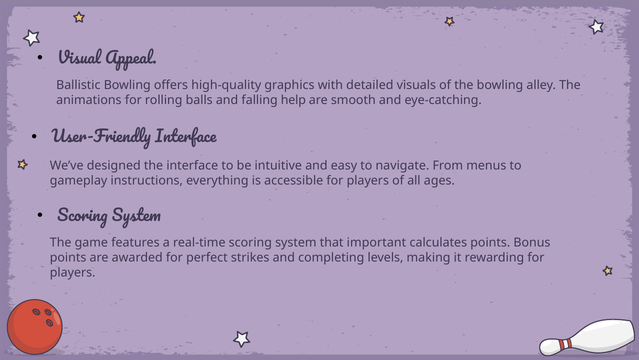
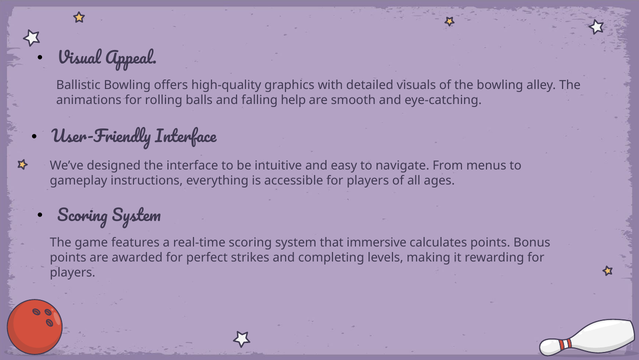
important: important -> immersive (377, 242)
